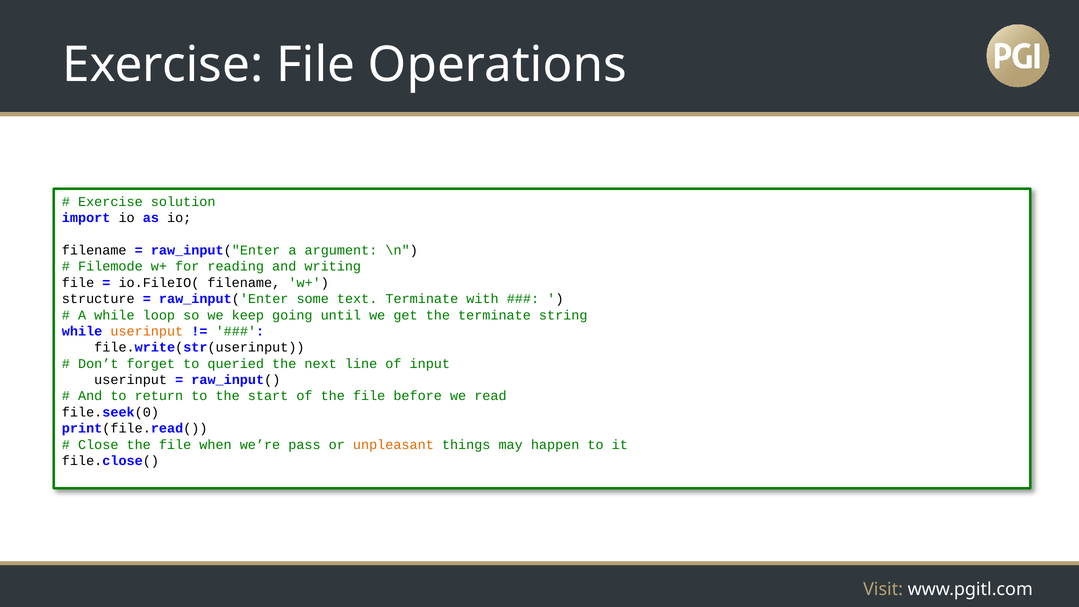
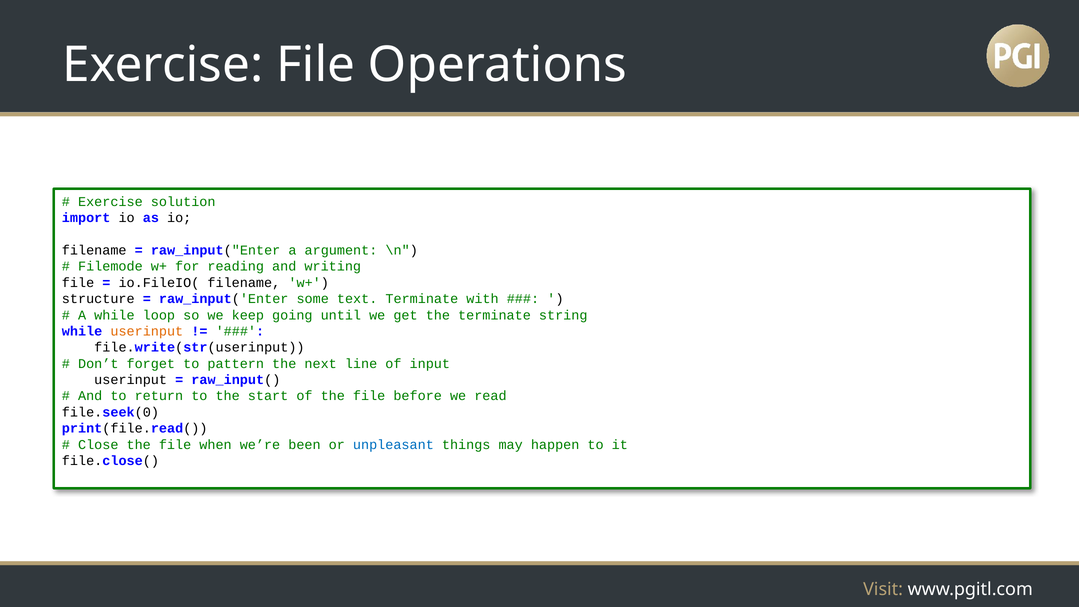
queried: queried -> pattern (236, 364)
pass: pass -> been (304, 445)
unpleasant colour: orange -> blue (393, 445)
